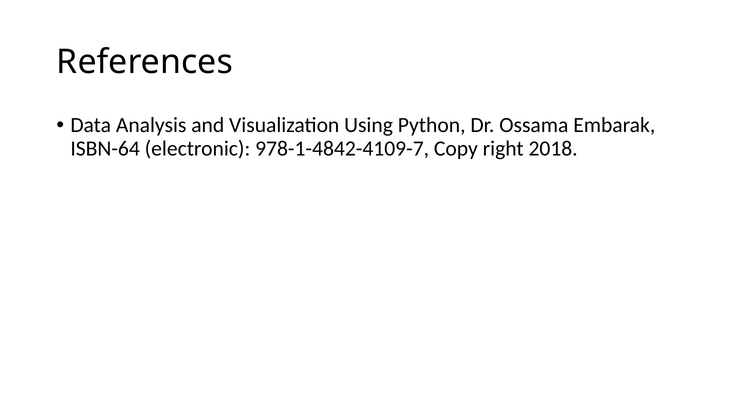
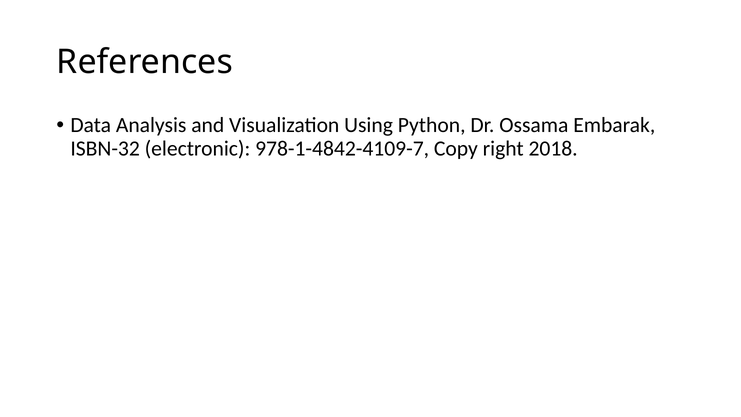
ISBN-64: ISBN-64 -> ISBN-32 (105, 149)
